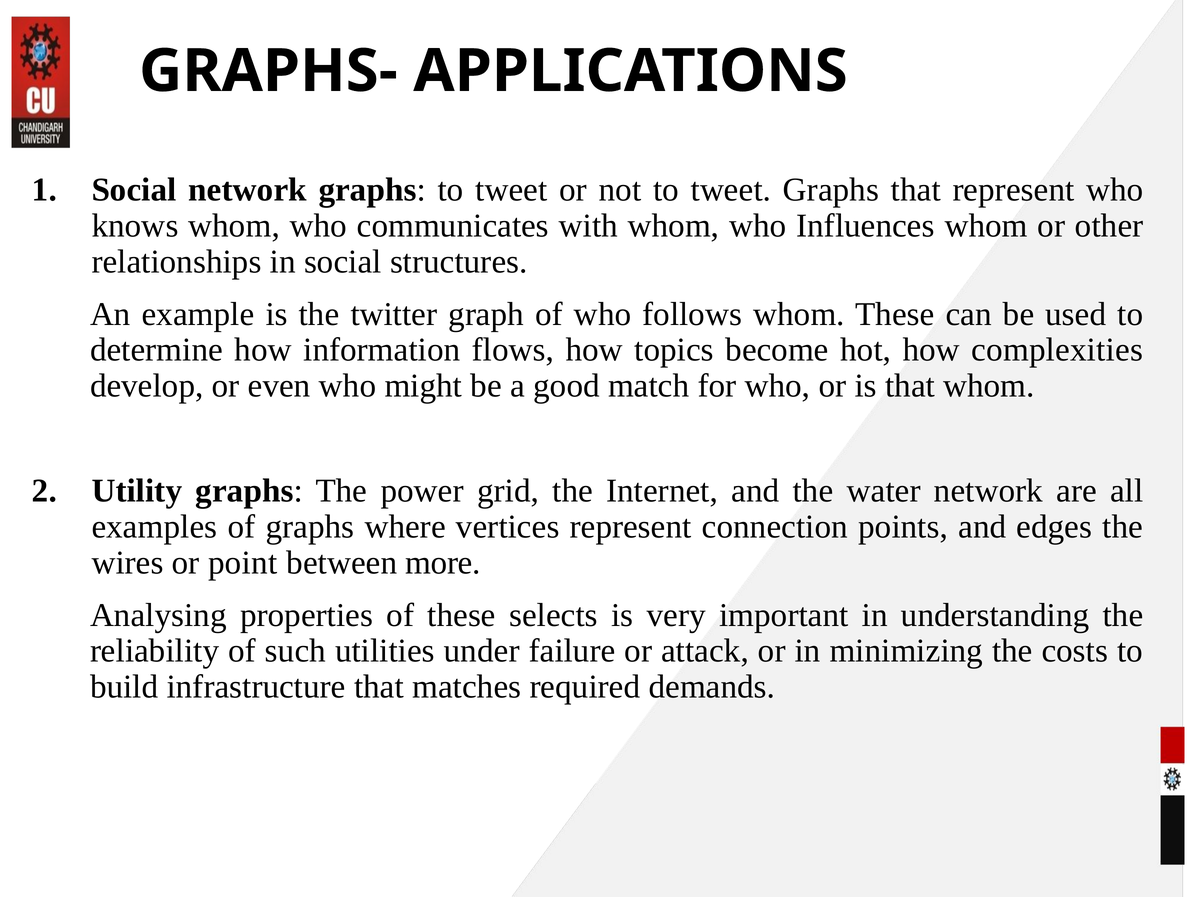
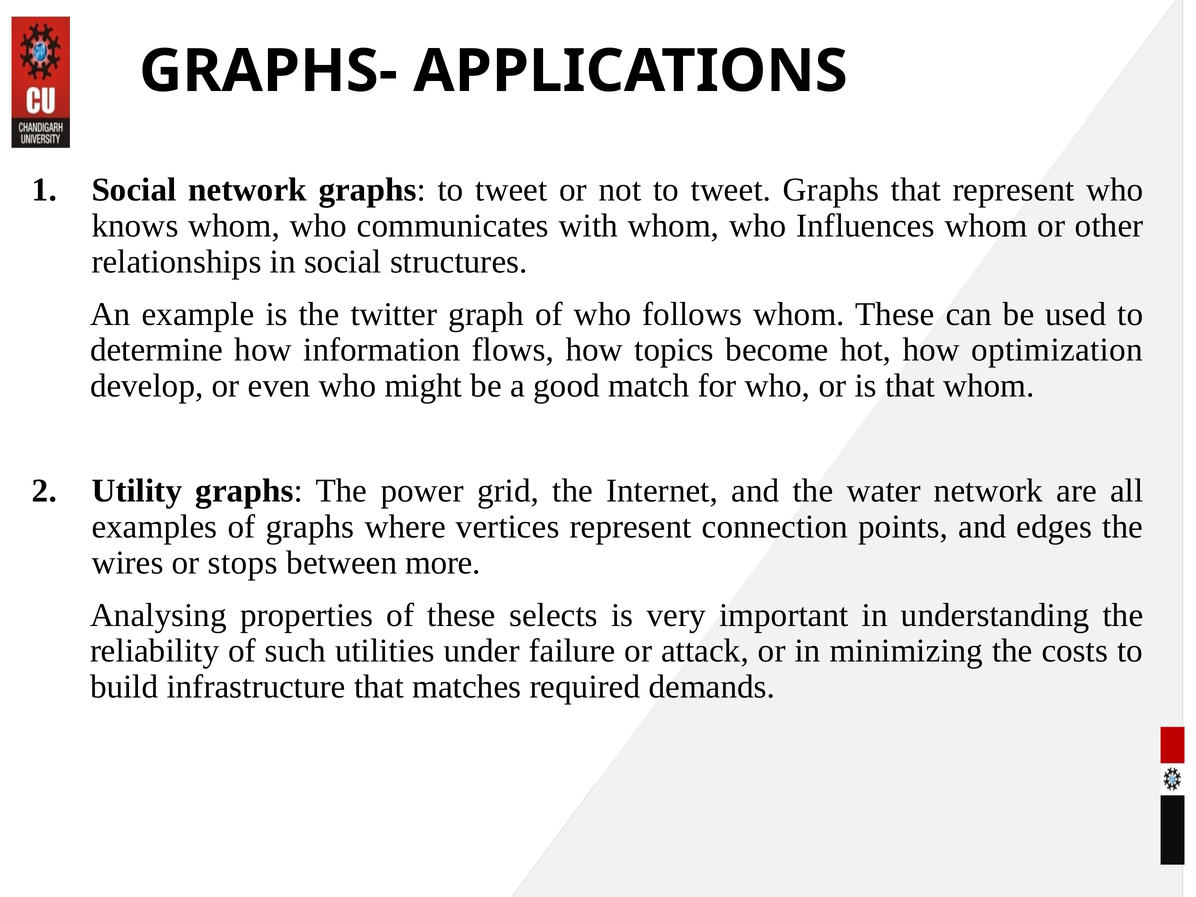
complexities: complexities -> optimization (1057, 350)
point: point -> stops (243, 563)
